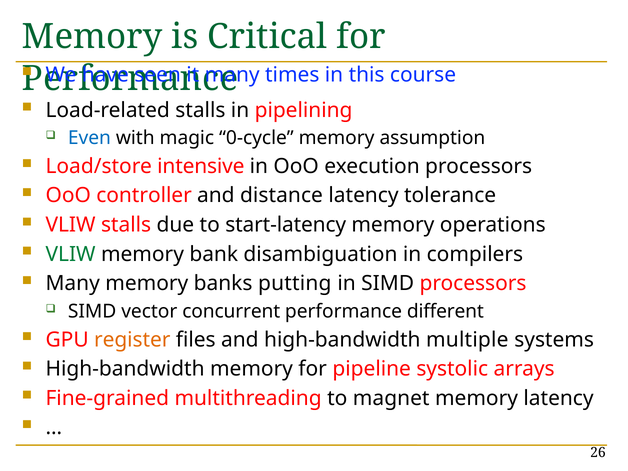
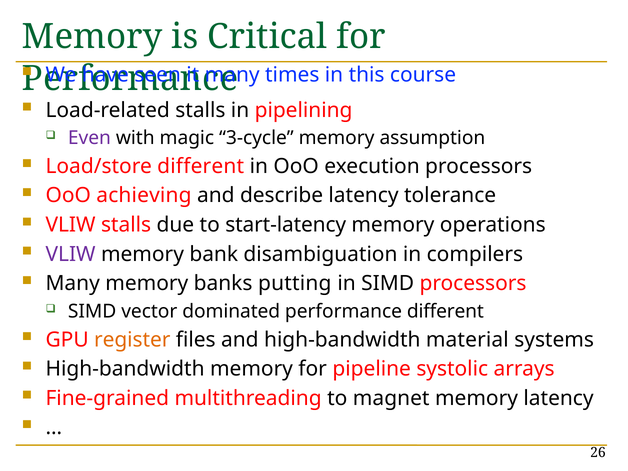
Even colour: blue -> purple (89, 138)
0-cycle: 0-cycle -> 3-cycle (256, 138)
Load/store intensive: intensive -> different (201, 166)
controller: controller -> achieving (144, 196)
distance: distance -> describe (282, 196)
VLIW colour: green -> purple (71, 254)
concurrent: concurrent -> dominated (231, 311)
multiple: multiple -> material (467, 340)
